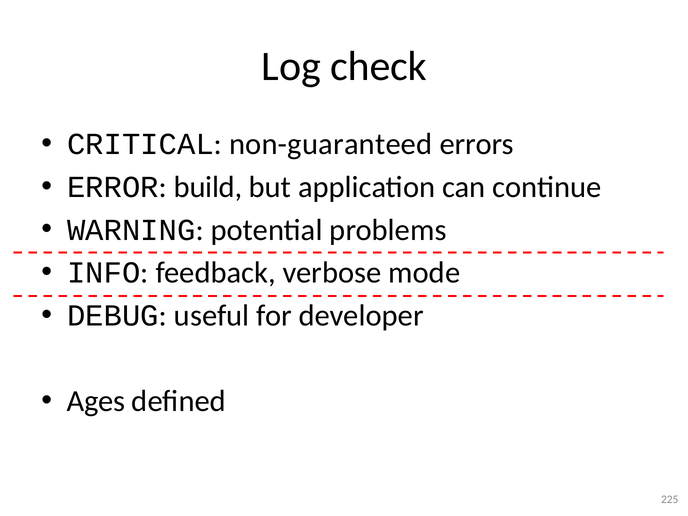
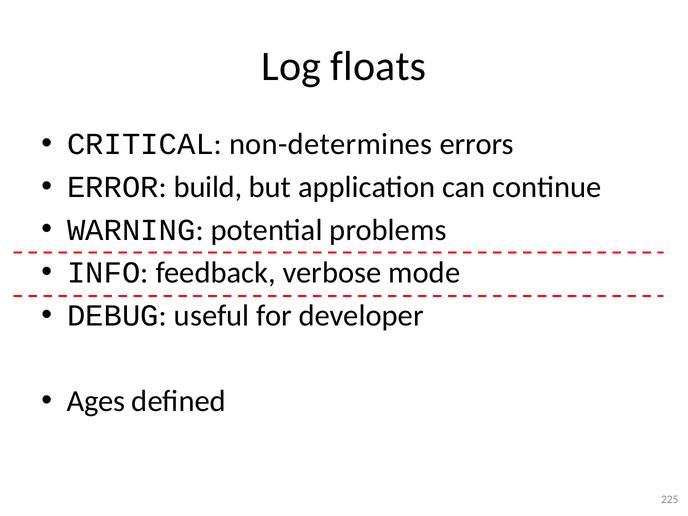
check: check -> floats (378, 67)
non-guaranteed: non-guaranteed -> non-determines (331, 144)
